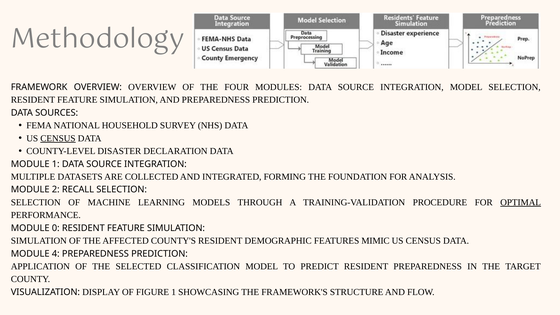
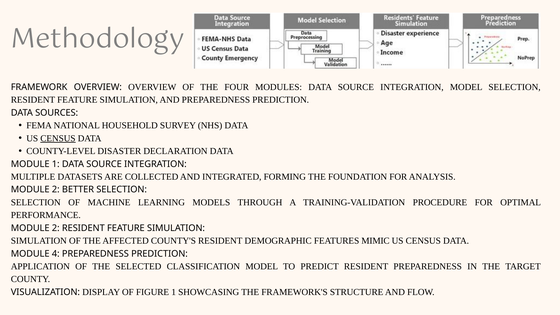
RECALL: RECALL -> BETTER (78, 190)
OPTIMAL underline: present -> none (521, 202)
0: 0 -> 2 (56, 228)
